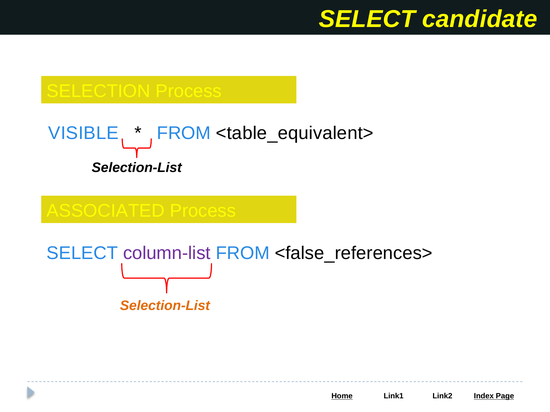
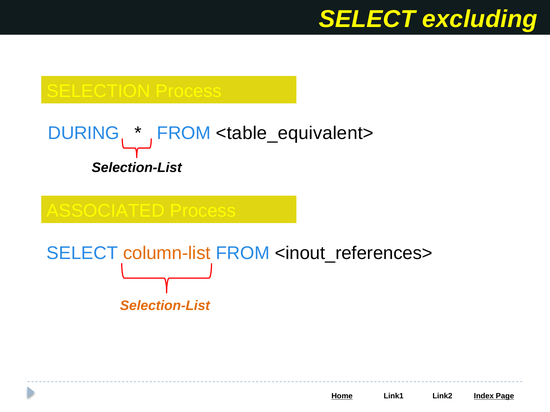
candidate: candidate -> excluding (480, 19)
VISIBLE: VISIBLE -> DURING (84, 133)
column-list colour: purple -> orange (167, 253)
<false_references>: <false_references> -> <inout_references> (354, 253)
